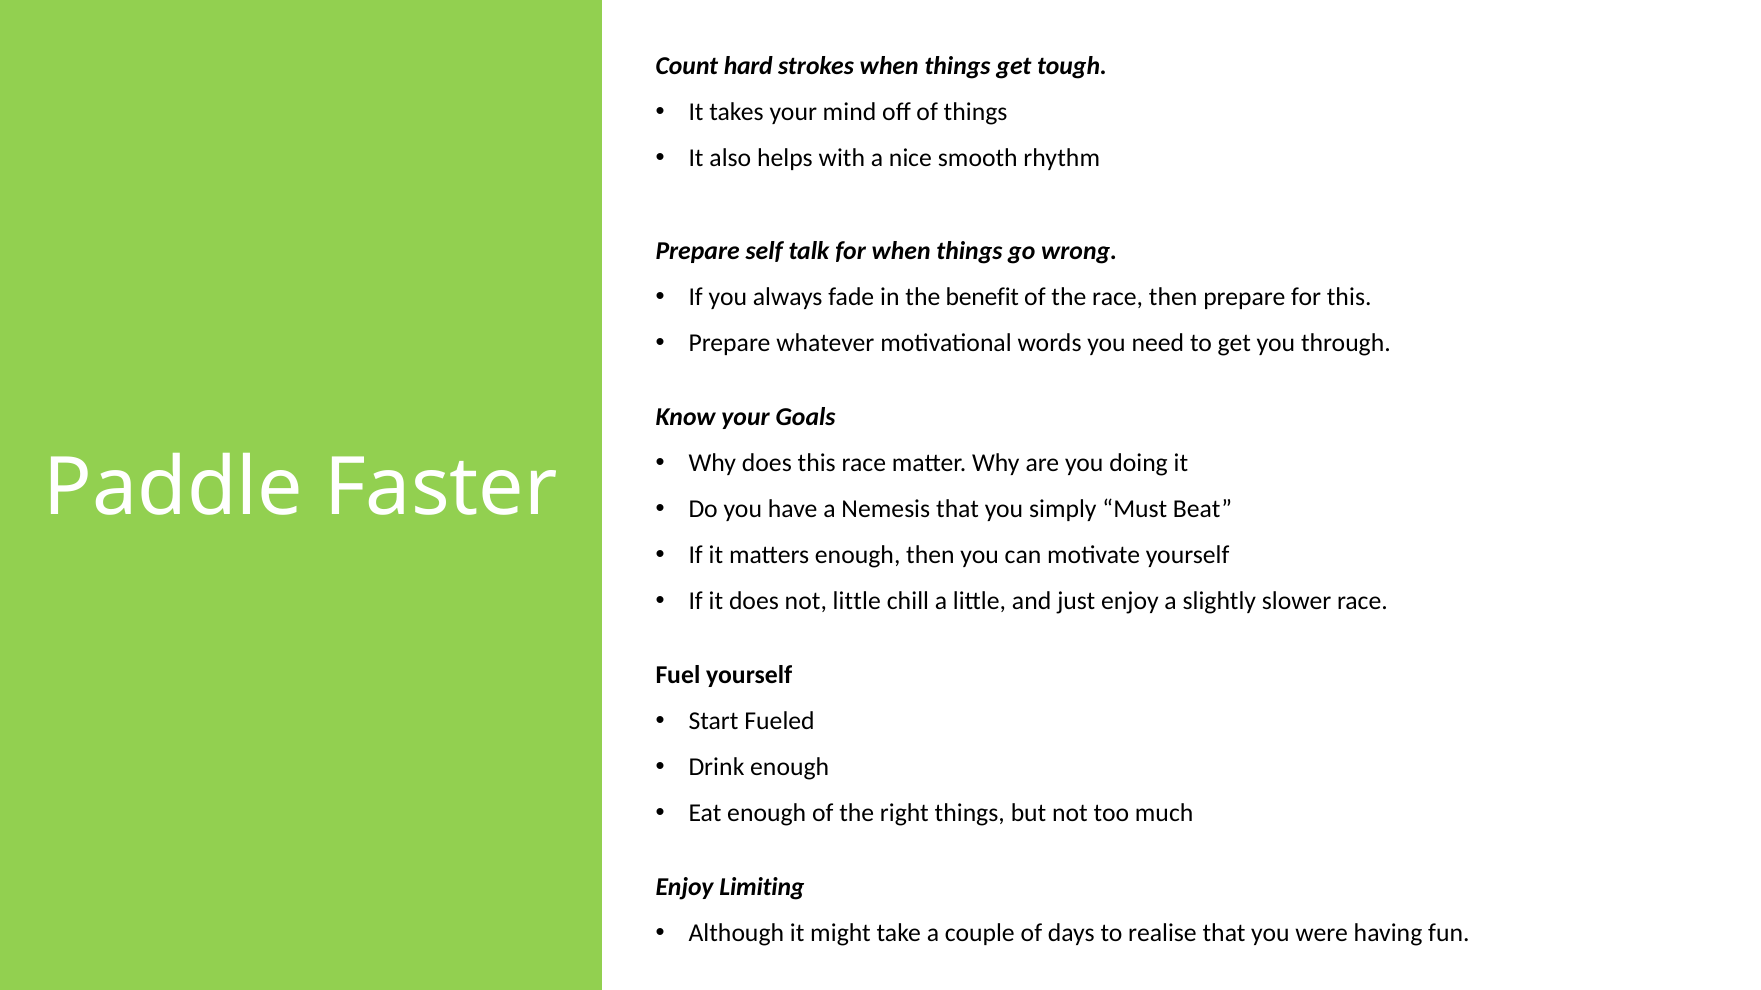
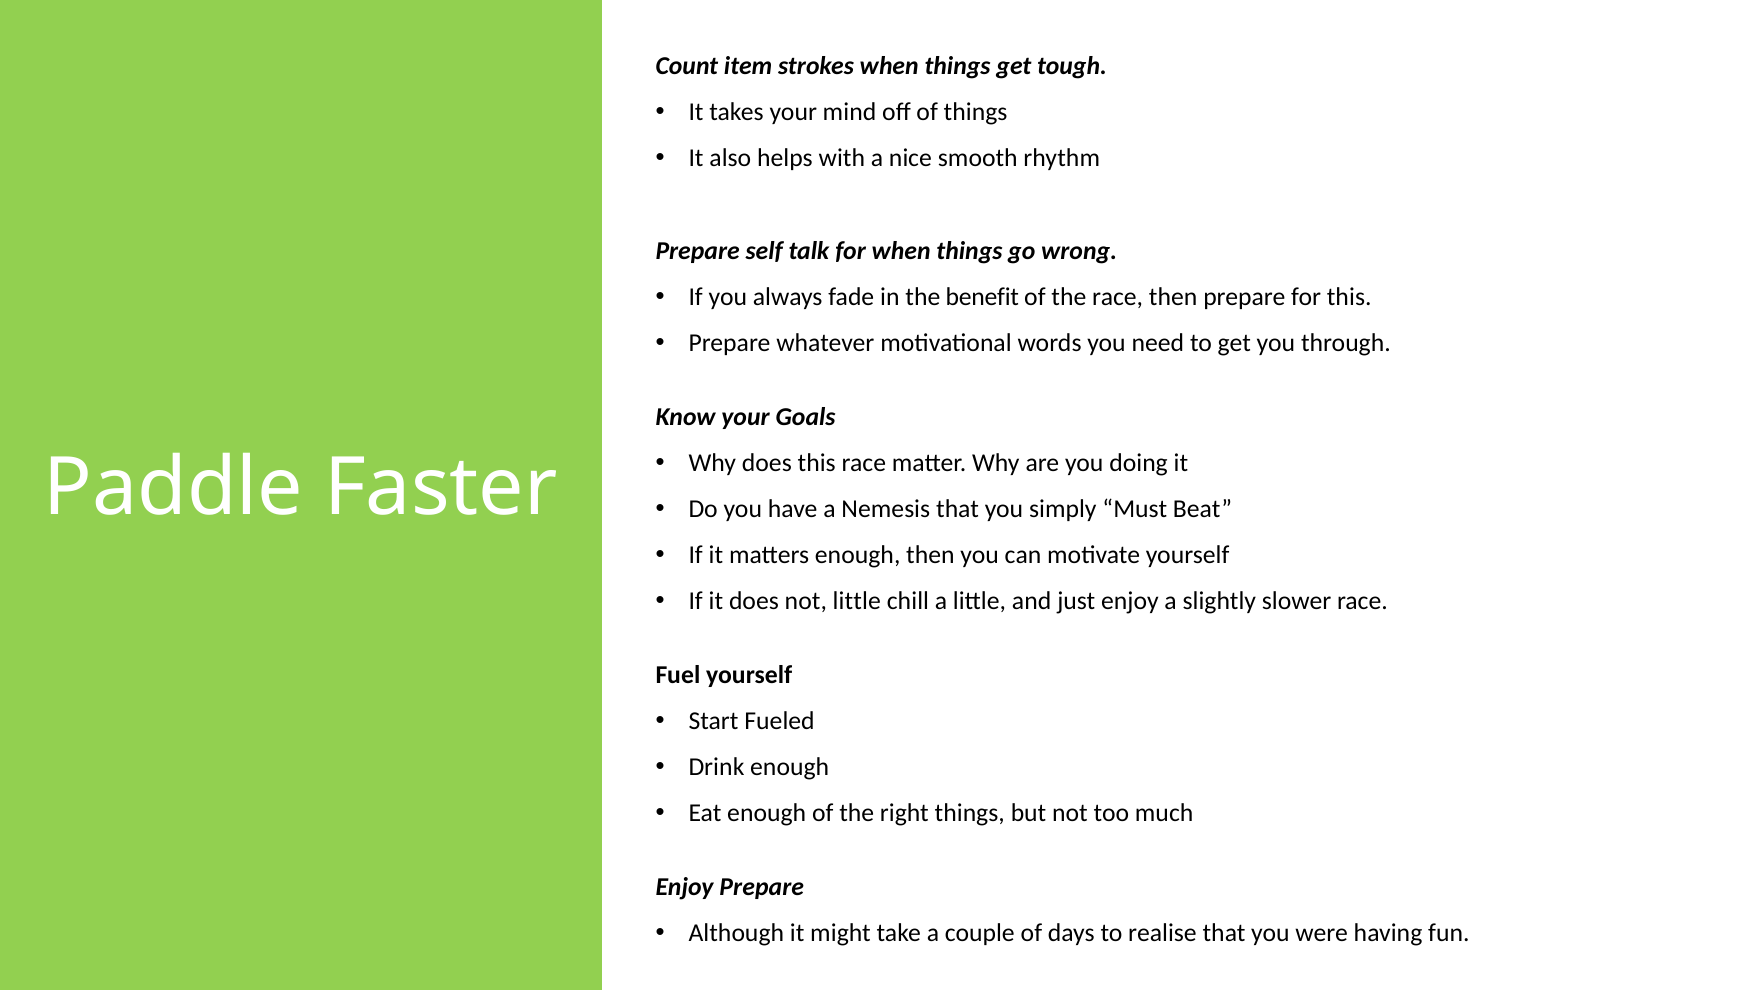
hard: hard -> item (748, 66)
Enjoy Limiting: Limiting -> Prepare (762, 887)
